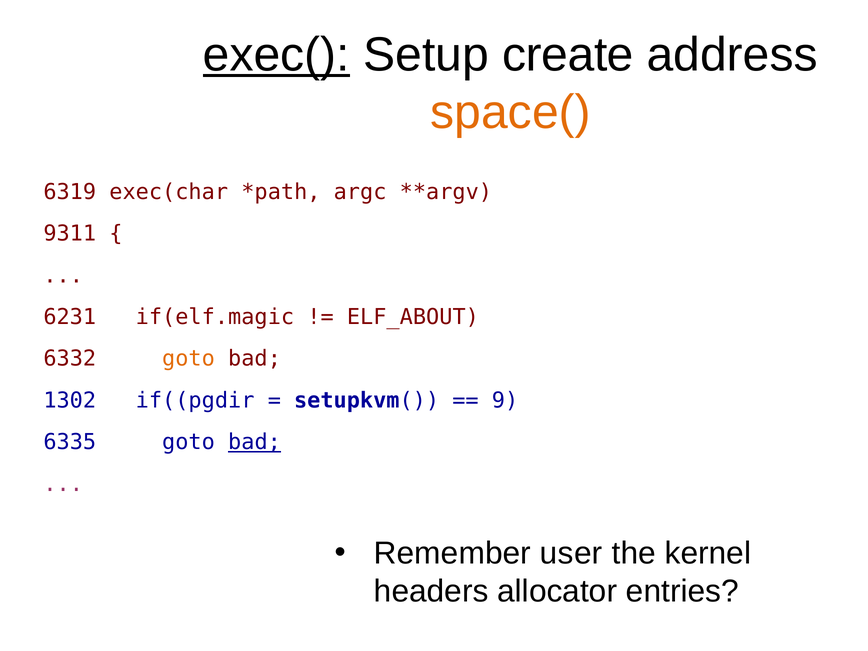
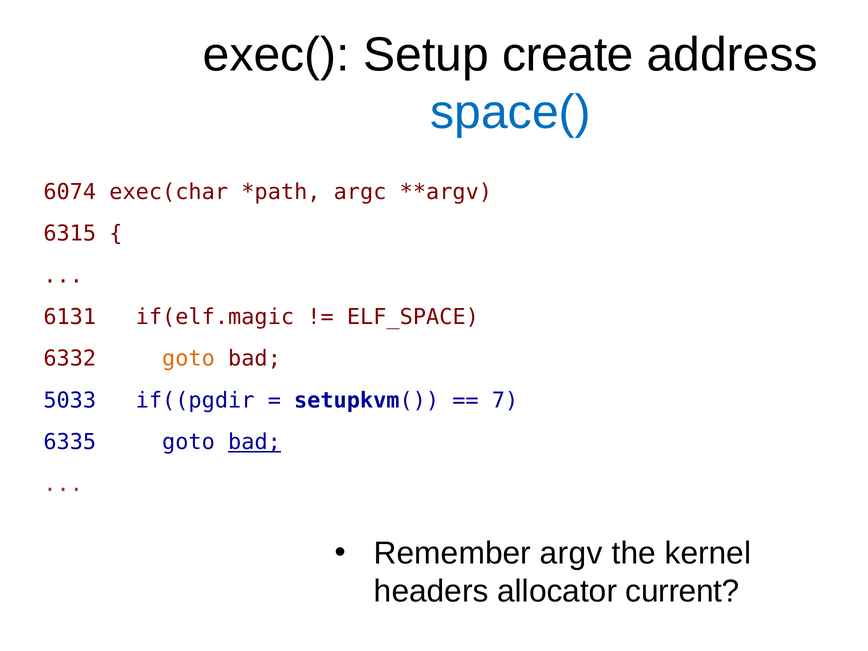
exec( underline: present -> none (276, 55)
space( colour: orange -> blue (511, 112)
6319: 6319 -> 6074 (70, 192)
9311: 9311 -> 6315 (70, 234)
6231: 6231 -> 6131 (70, 317)
ELF_ABOUT: ELF_ABOUT -> ELF_SPACE (413, 317)
1302: 1302 -> 5033 (70, 400)
9: 9 -> 7 (505, 400)
user: user -> argv (571, 553)
entries: entries -> current (682, 591)
